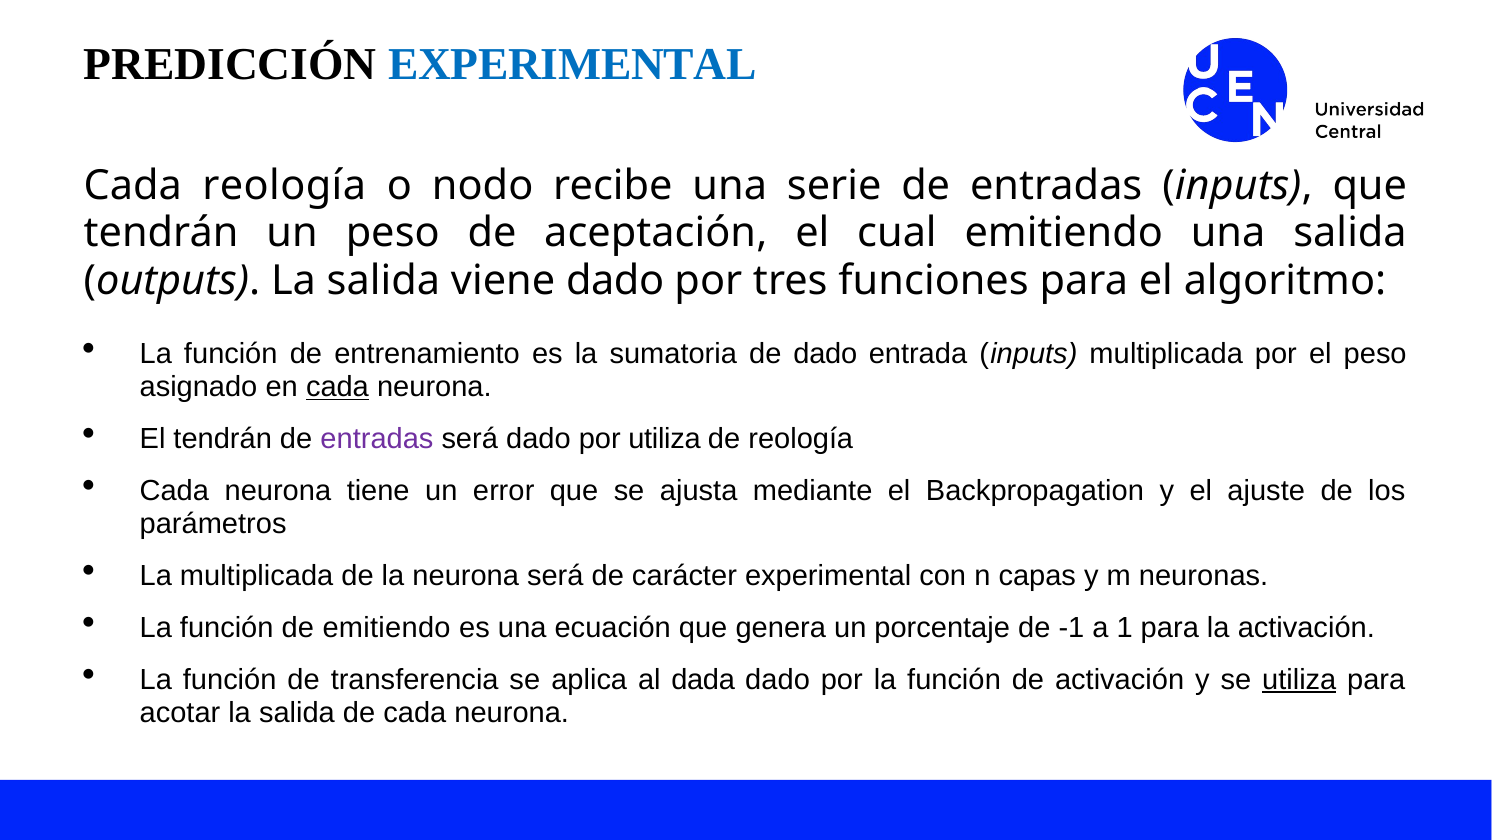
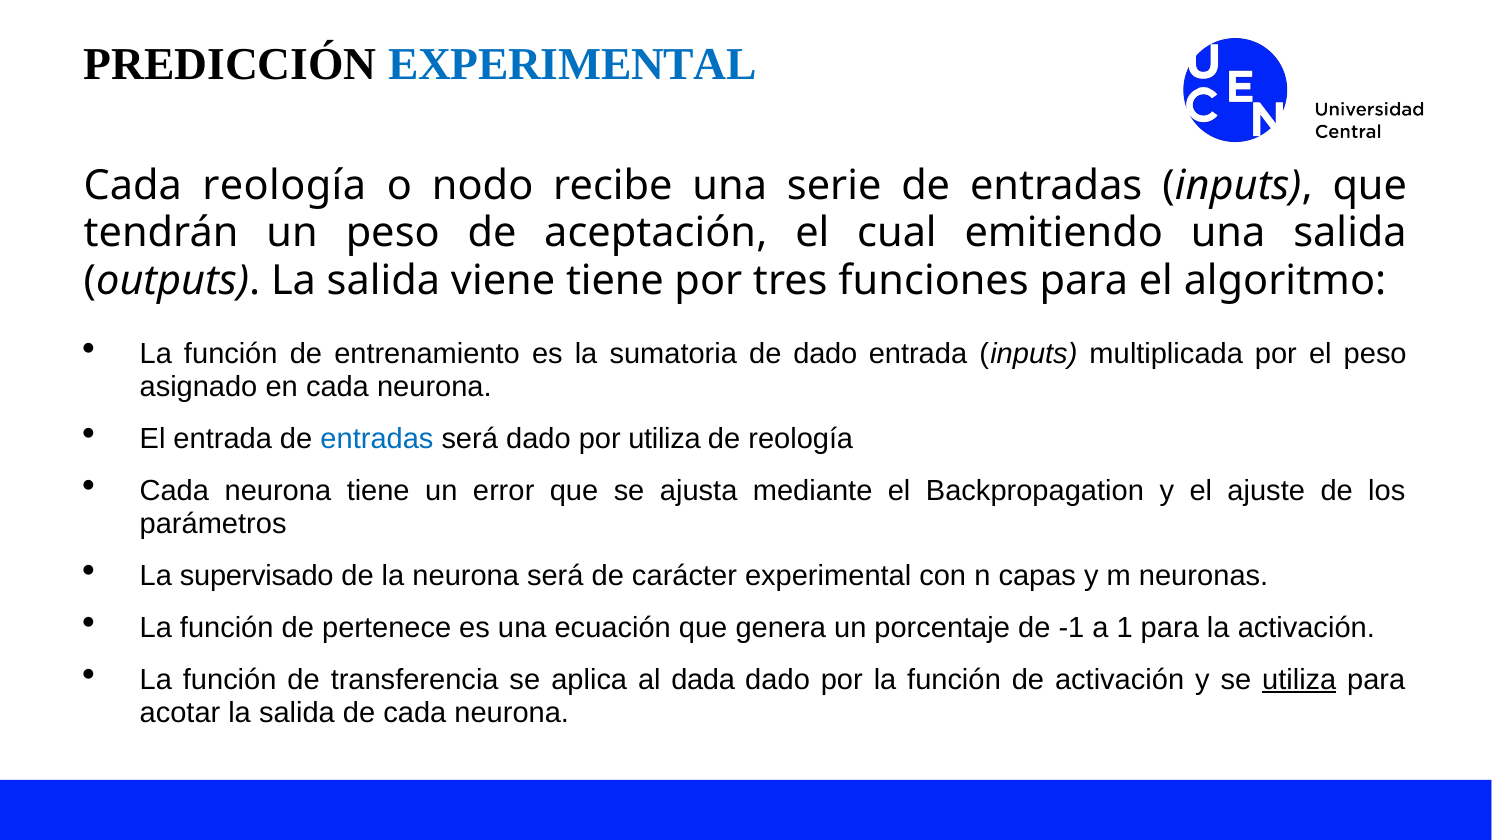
viene dado: dado -> tiene (615, 280)
cada underline: present -> none (337, 387)
El tendrán: tendrán -> entrada (223, 438)
entradas colour: purple -> blue (377, 438)
La multiplicada: multiplicada -> supervisado (257, 575)
de emitiendo: emitiendo -> pertenece (387, 627)
